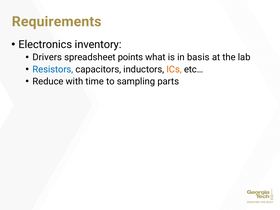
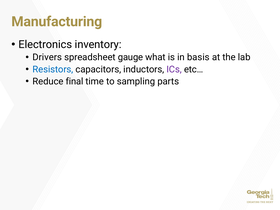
Requirements: Requirements -> Manufacturing (57, 22)
points: points -> gauge (131, 57)
ICs colour: orange -> purple (174, 69)
with: with -> final (75, 81)
